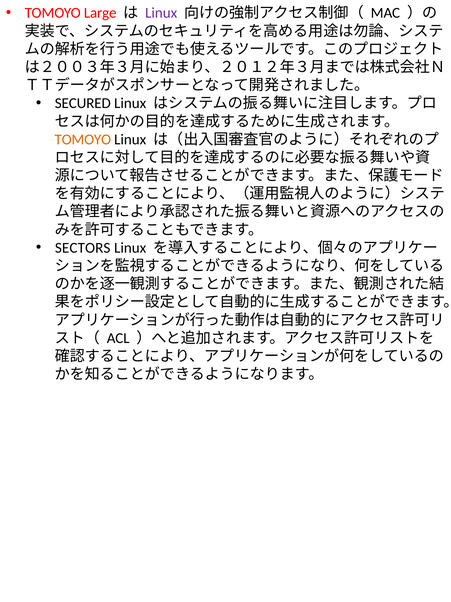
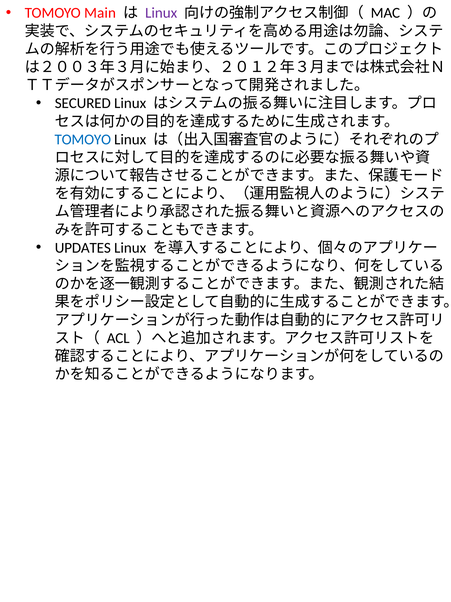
Large: Large -> Main (100, 13)
TOMOYO colour: orange -> blue (83, 139)
SECTORS: SECTORS -> UPDATES (83, 248)
